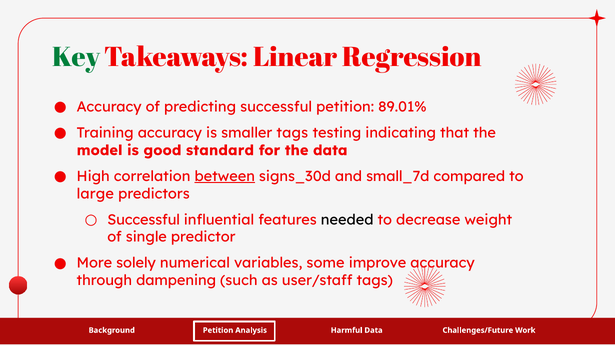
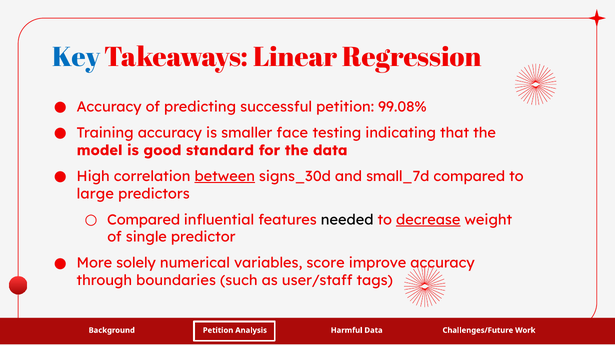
Key colour: green -> blue (76, 57)
89.01%: 89.01% -> 99.08% (402, 107)
smaller tags: tags -> face (292, 133)
Successful: Successful -> Compared (144, 220)
decrease underline: none -> present (428, 220)
some: some -> score (326, 263)
dampening: dampening -> boundaries (176, 281)
